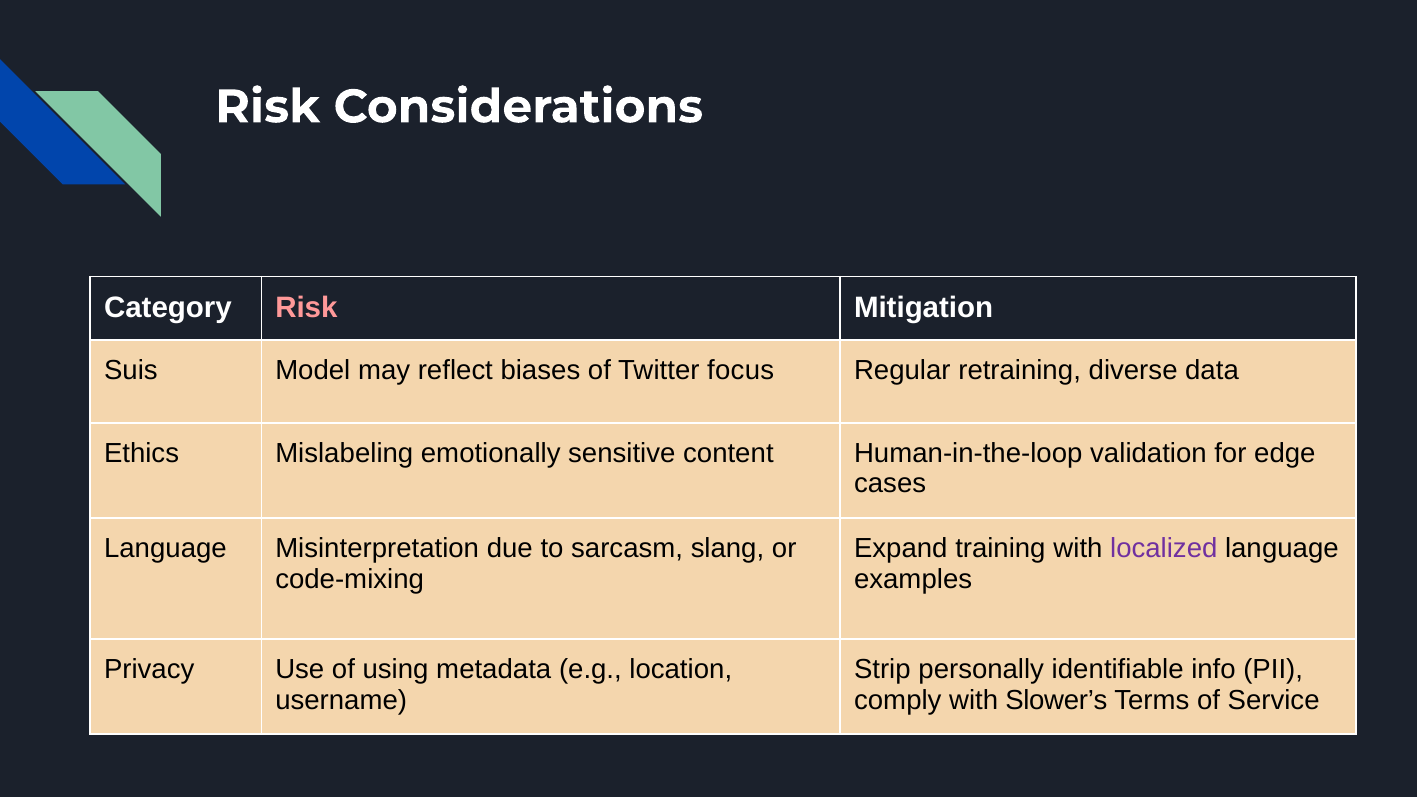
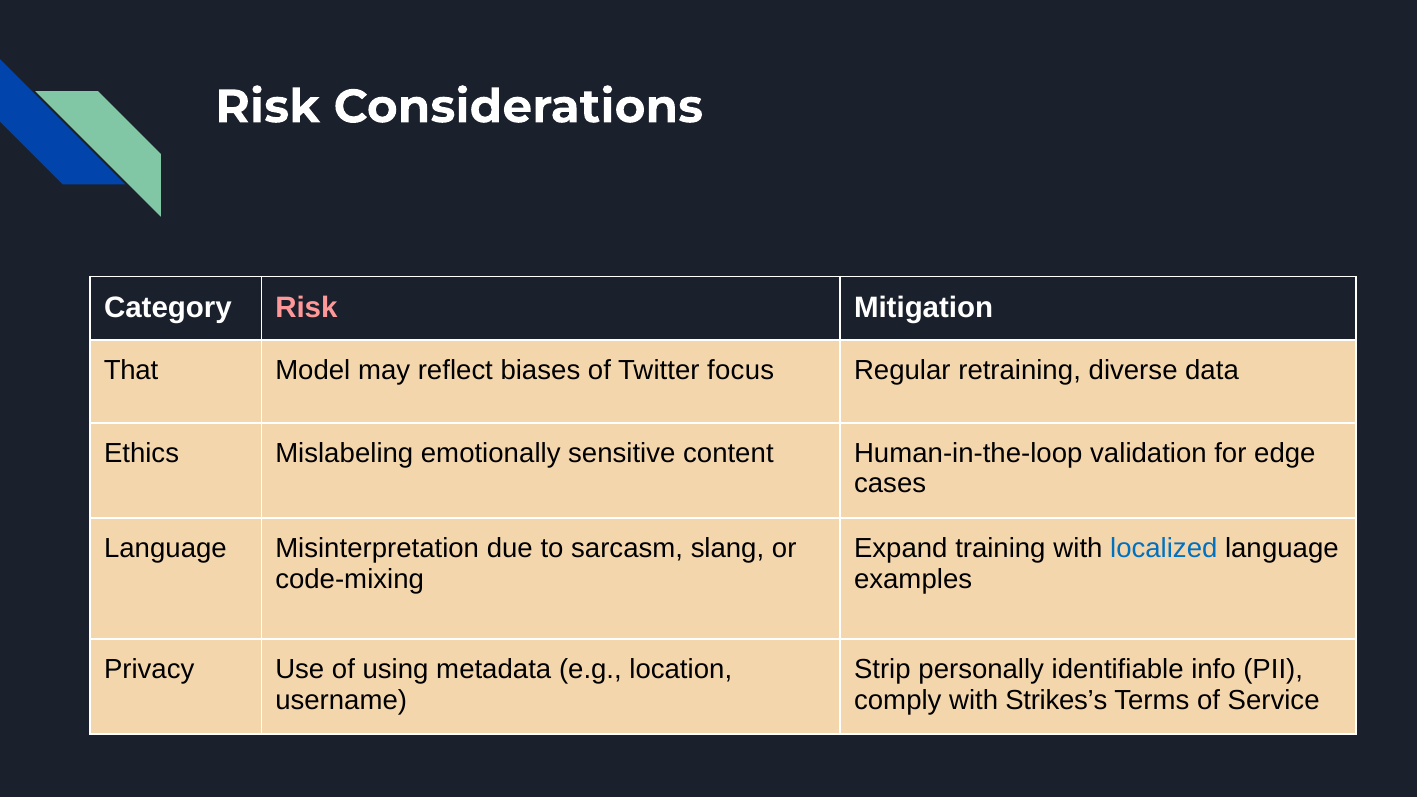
Suis: Suis -> That (131, 370)
localized colour: purple -> blue (1164, 548)
Slower’s: Slower’s -> Strikes’s (1056, 700)
